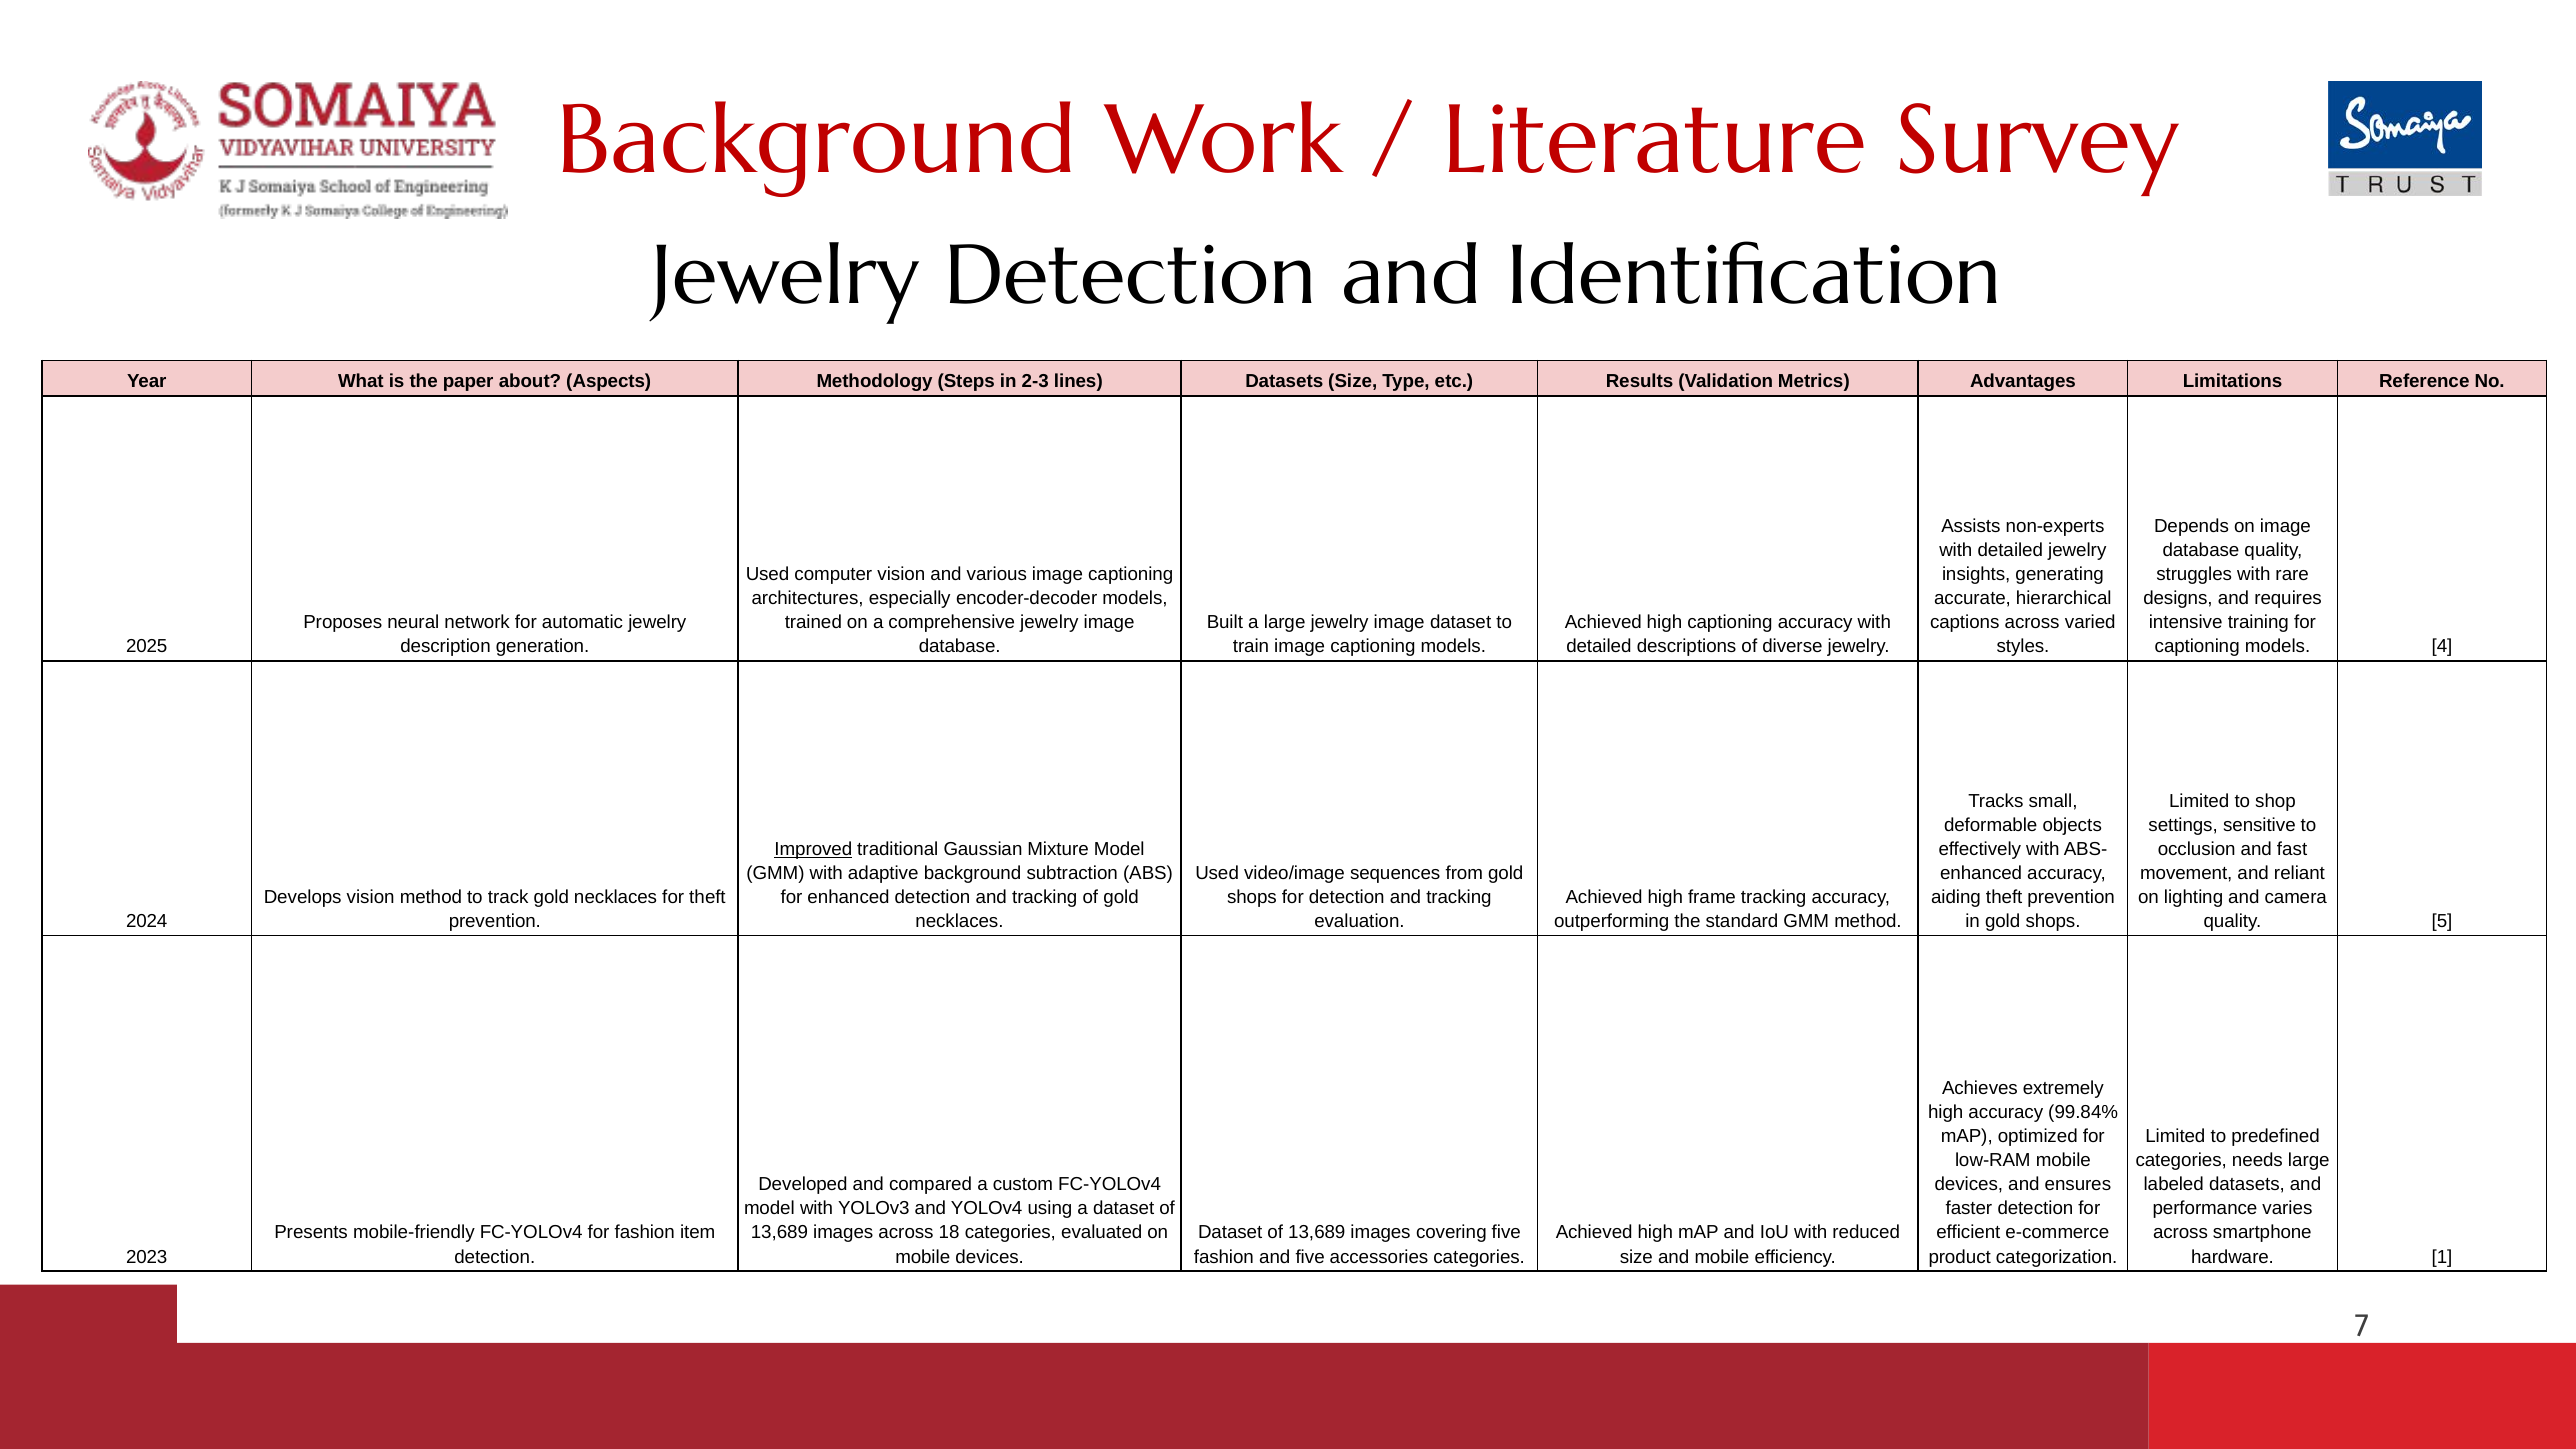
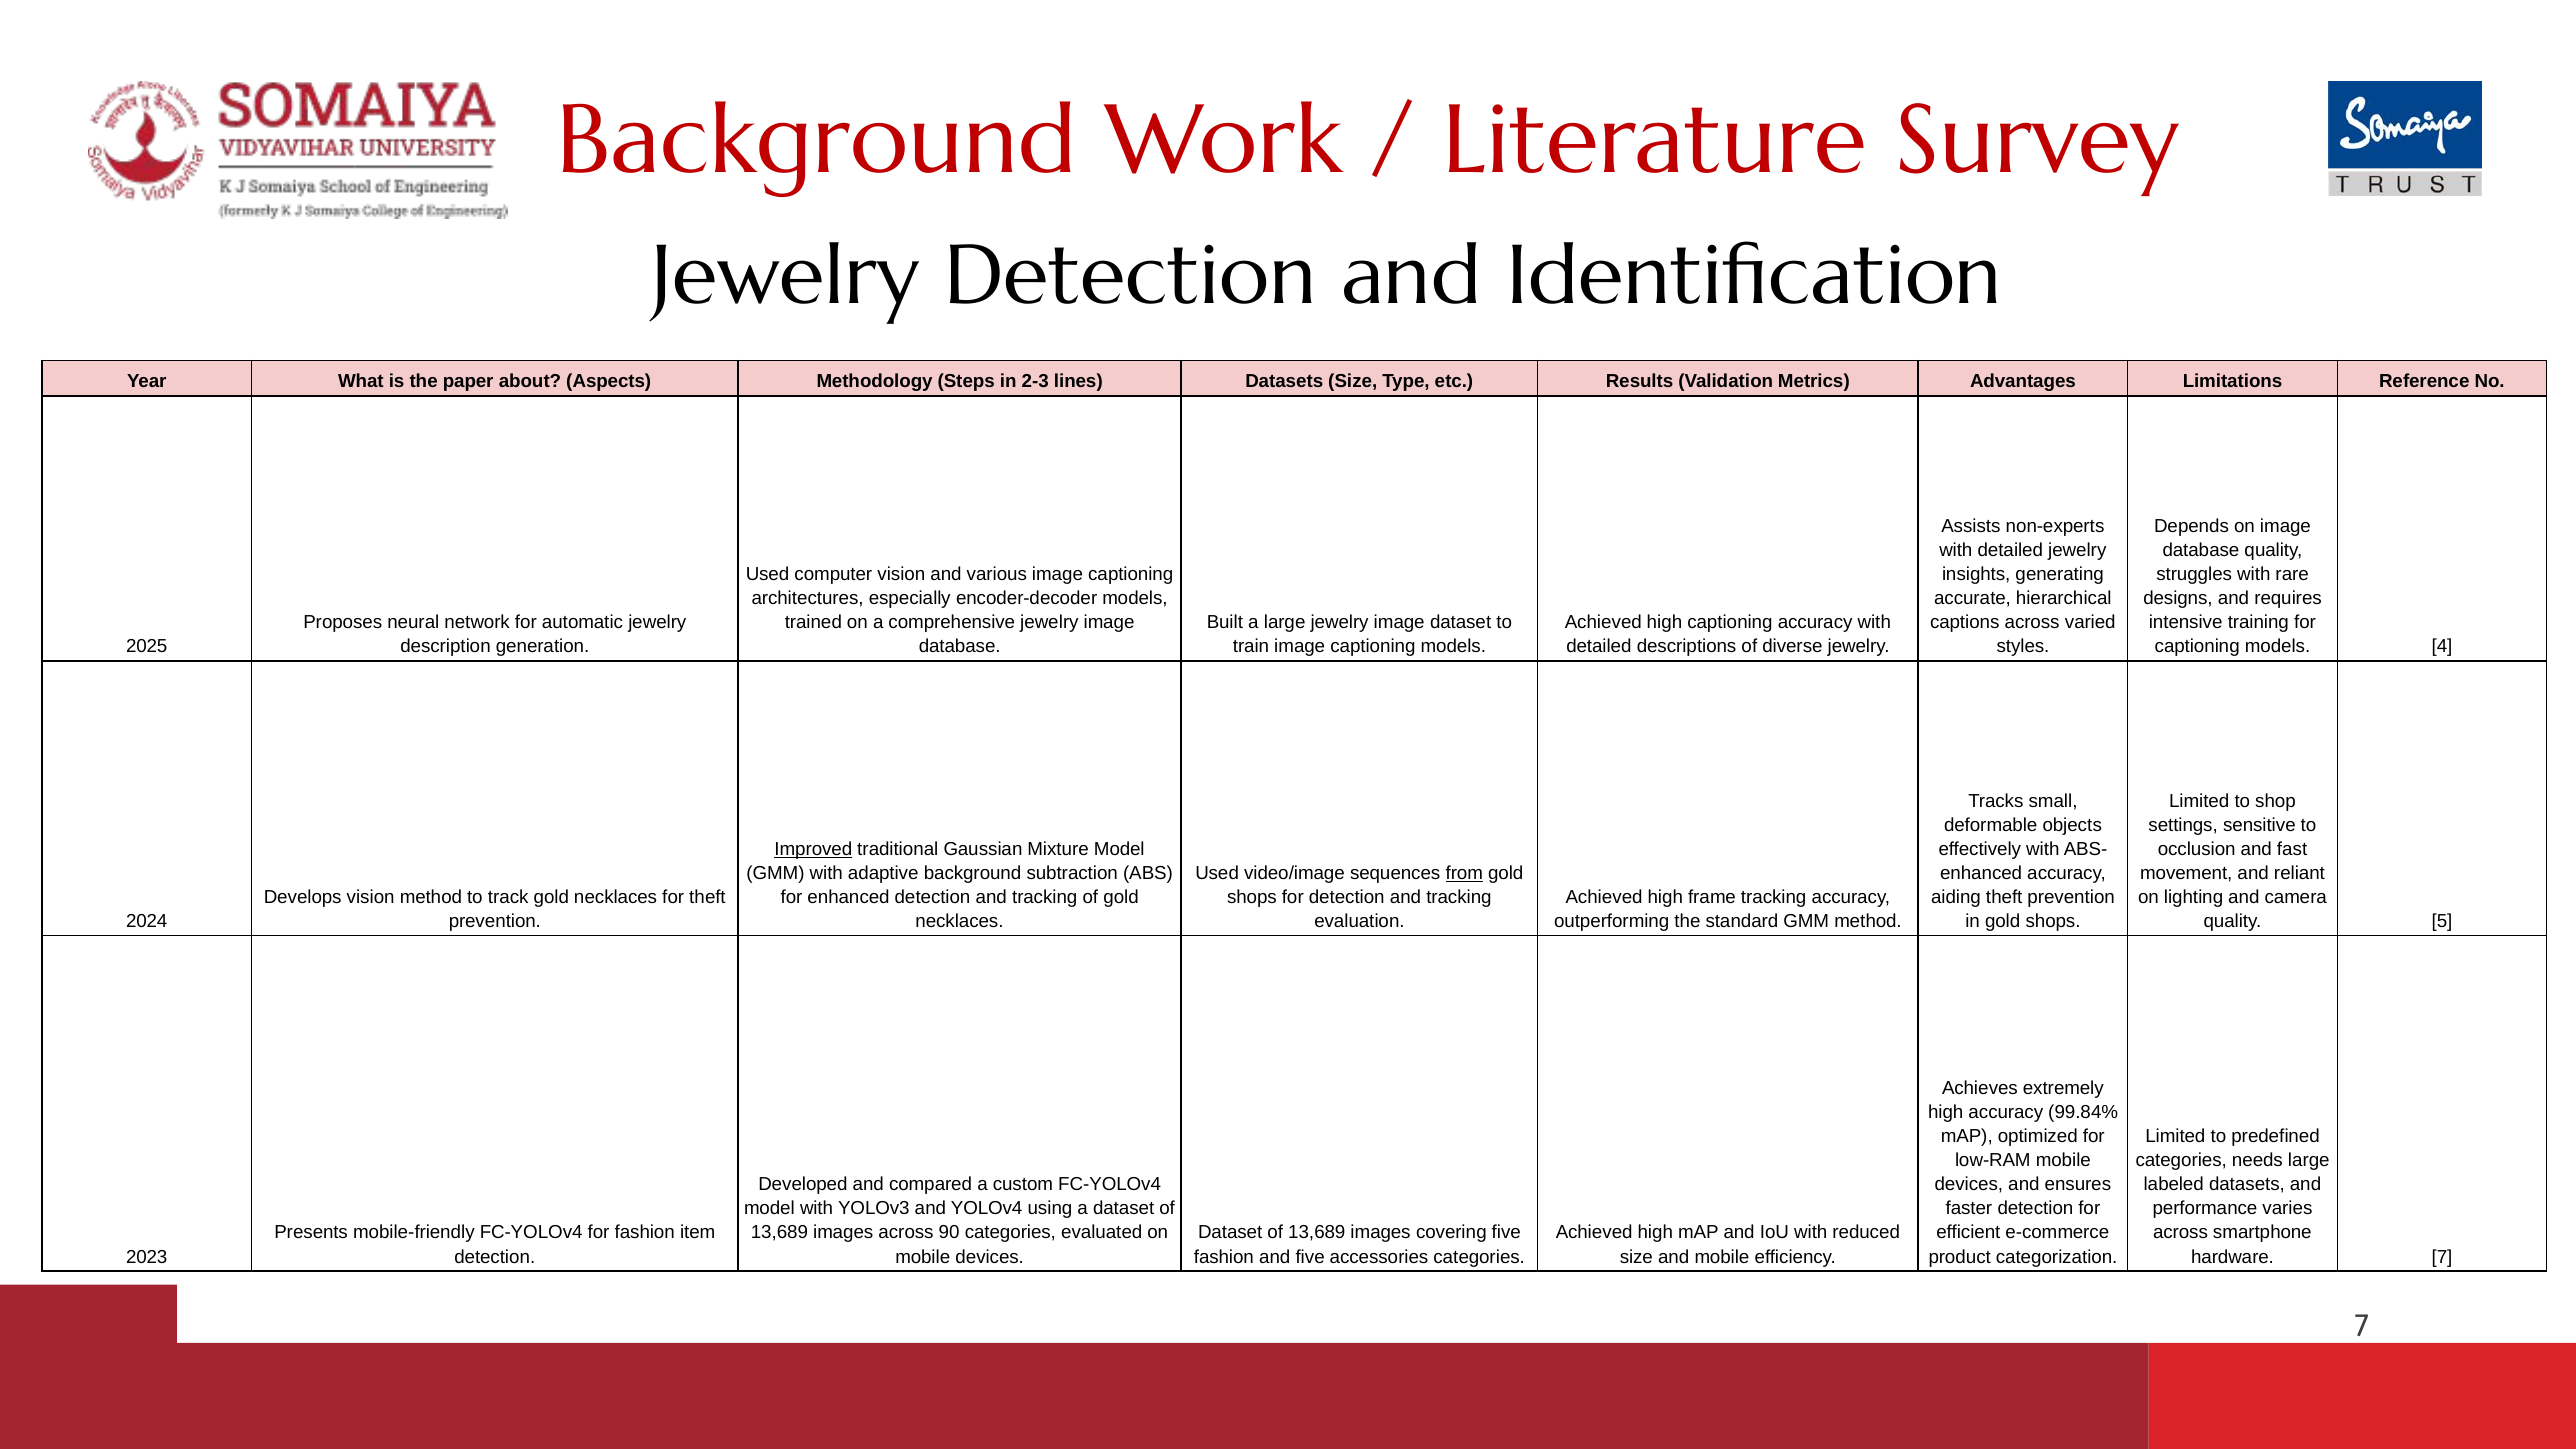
from underline: none -> present (1464, 873)
18: 18 -> 90 (949, 1233)
hardware 1: 1 -> 7 (2442, 1257)
